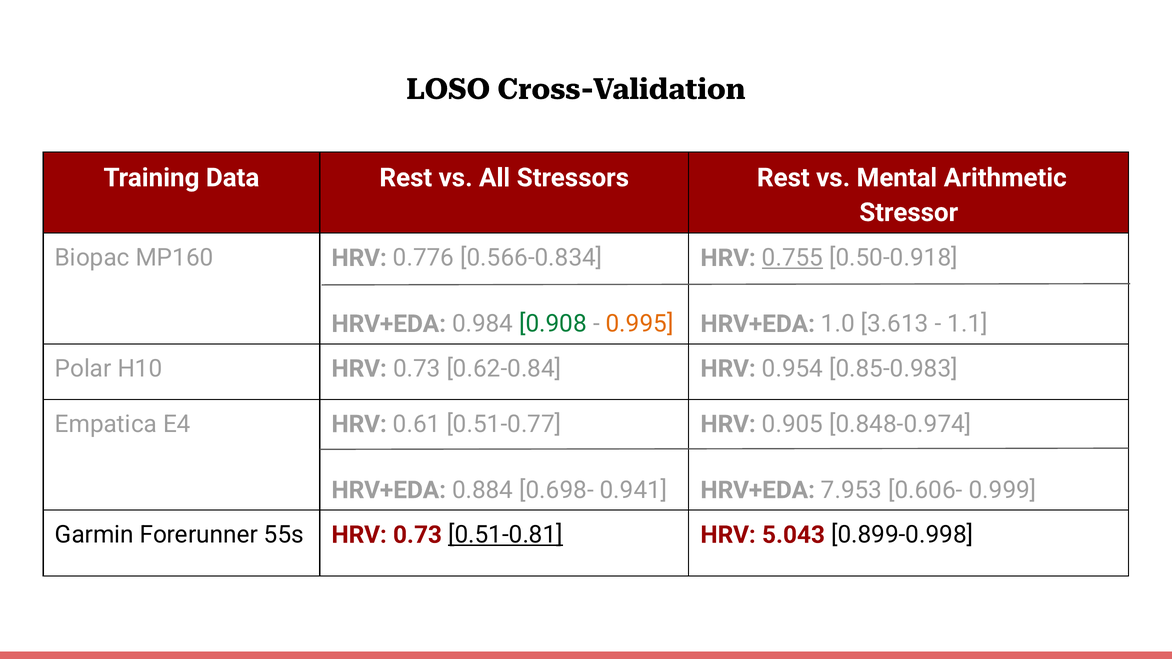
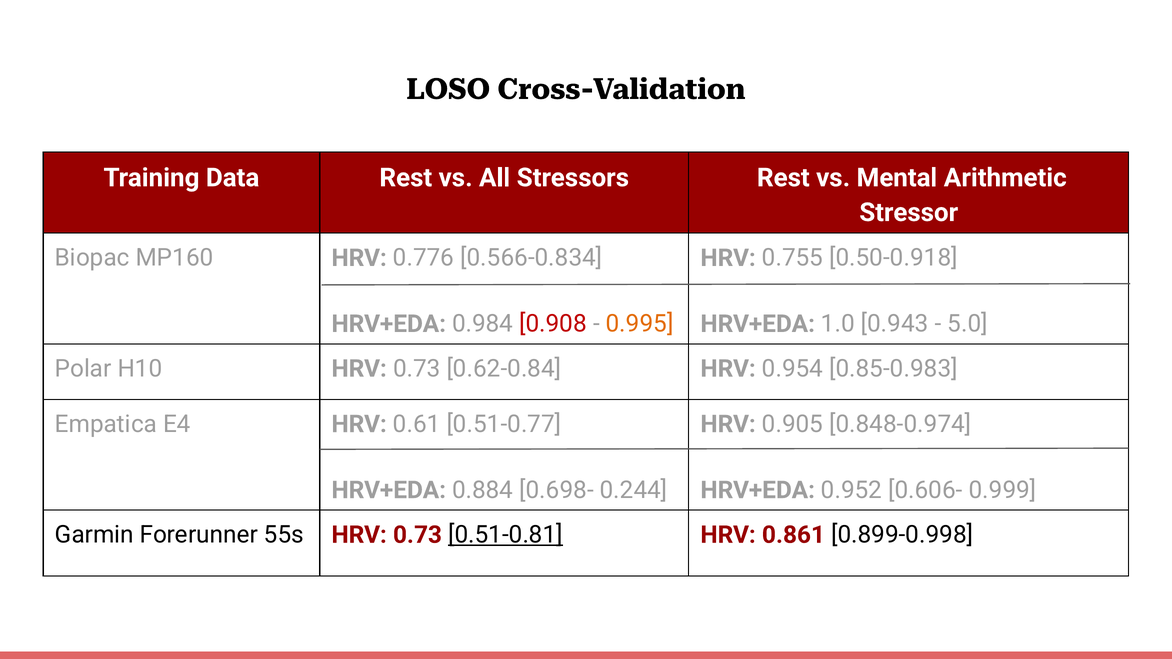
0.755 underline: present -> none (793, 258)
0.908 colour: green -> red (553, 324)
3.613: 3.613 -> 0.943 (895, 324)
1.1: 1.1 -> 5.0 (968, 324)
0.941: 0.941 -> 0.244 (634, 490)
7.953: 7.953 -> 0.952 (852, 490)
5.043: 5.043 -> 0.861 (793, 535)
